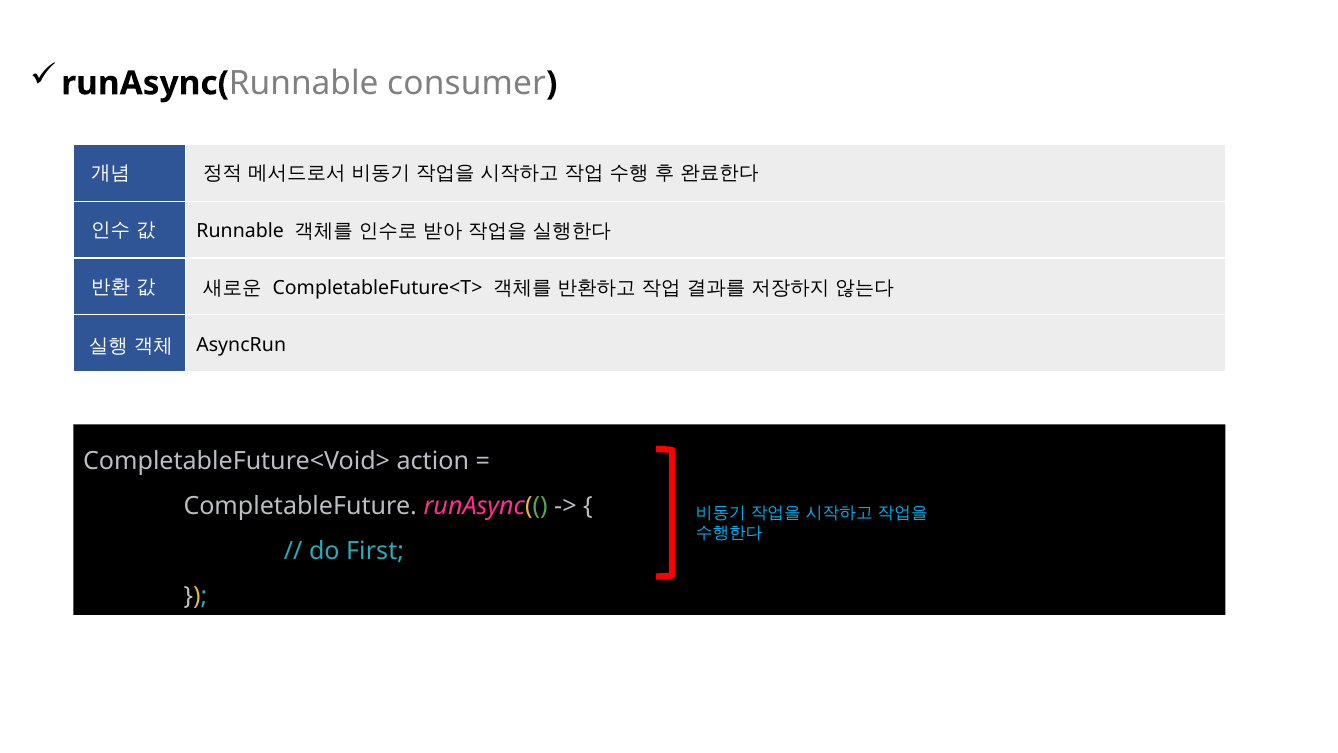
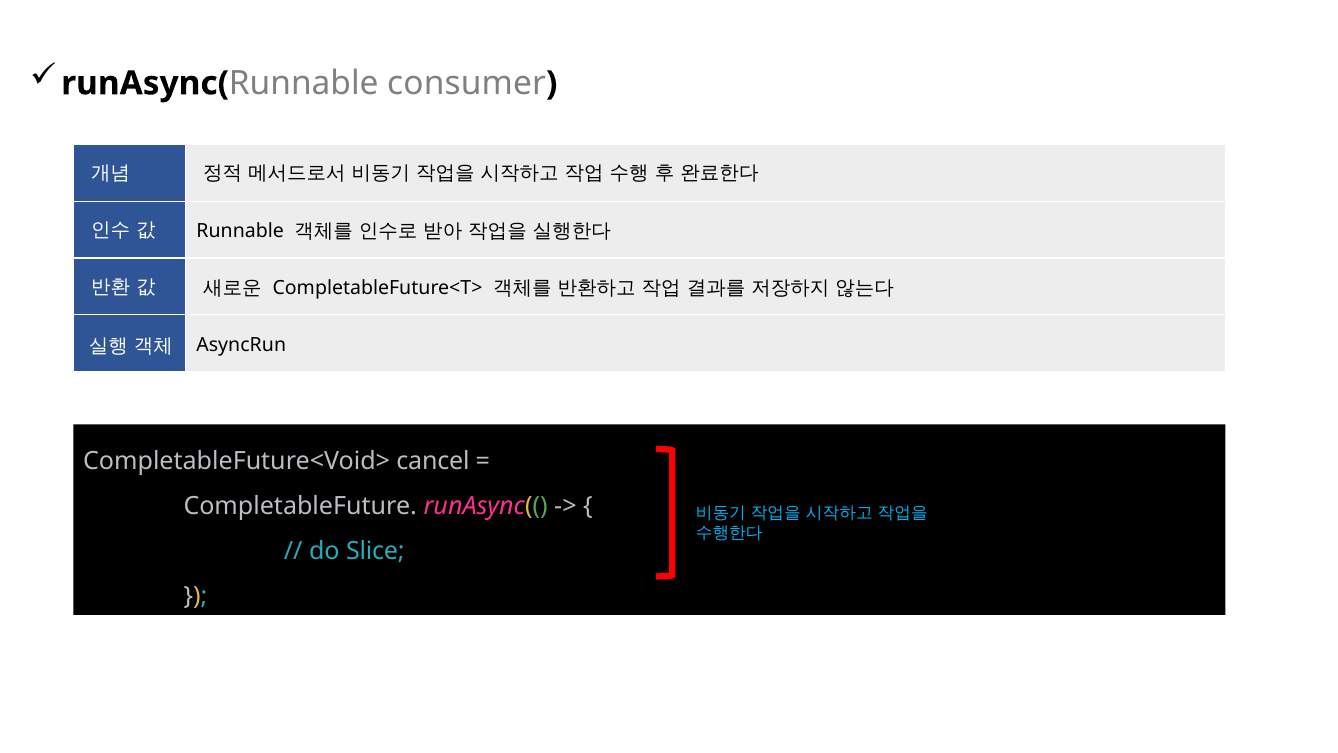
action: action -> cancel (433, 461)
First: First -> Slice (375, 551)
